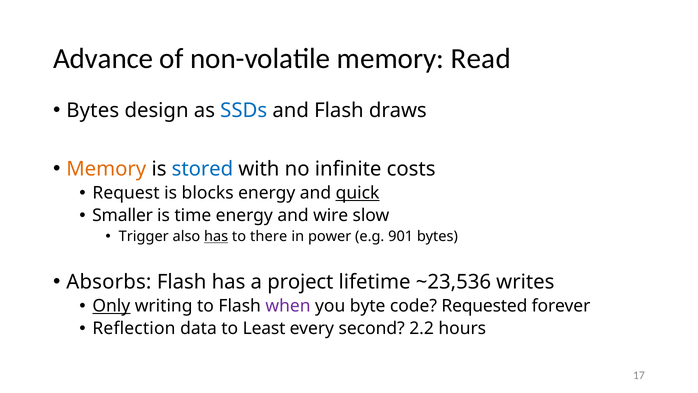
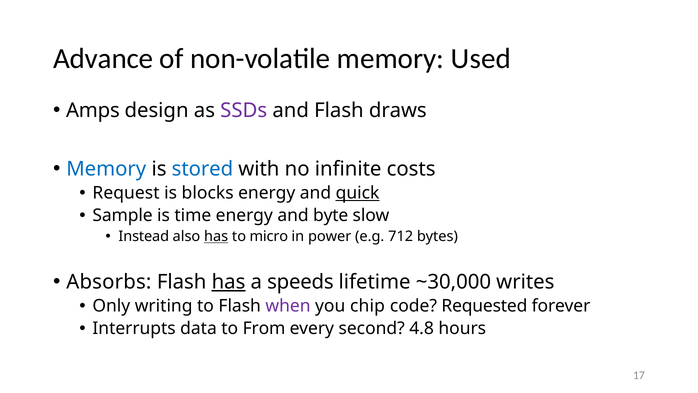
Read: Read -> Used (481, 59)
Bytes: Bytes -> Amps (93, 110)
SSDs colour: blue -> purple (244, 110)
Memory colour: orange -> blue (106, 169)
Smaller: Smaller -> Sample (123, 215)
wire: wire -> byte (331, 215)
Trigger: Trigger -> Instead (144, 236)
there: there -> micro (269, 236)
901: 901 -> 712 (401, 236)
has underline: none -> present (229, 282)
project: project -> speeds (300, 282)
~23,536: ~23,536 -> ~30,000 (453, 282)
Only underline: present -> none (111, 306)
byte: byte -> chip (368, 306)
Reflection: Reflection -> Interrupts (134, 328)
Least: Least -> From (264, 328)
2.2: 2.2 -> 4.8 (422, 328)
